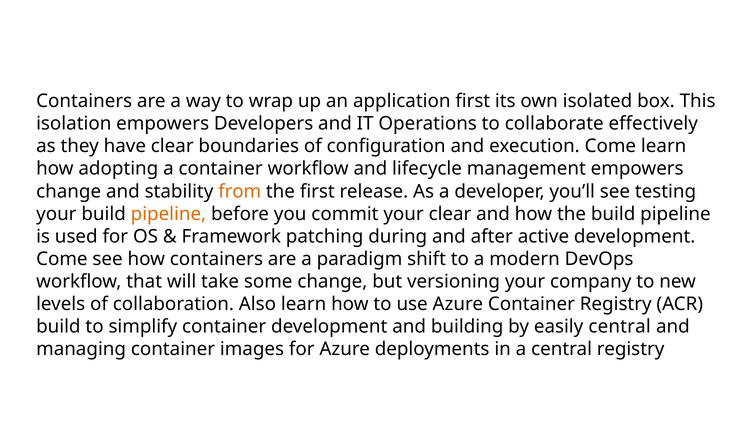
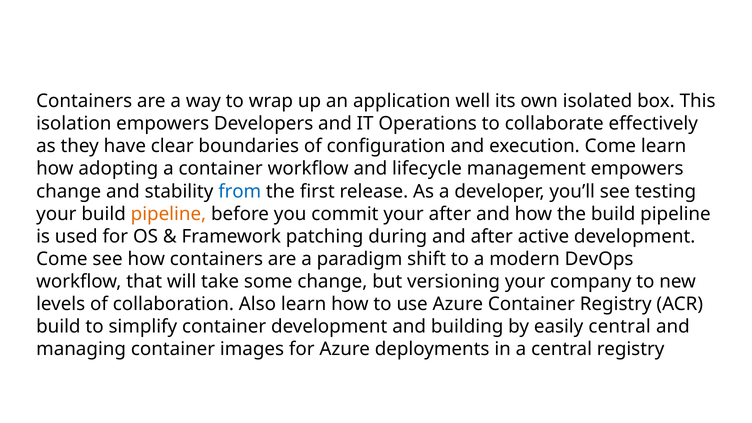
application first: first -> well (473, 101)
from colour: orange -> blue (240, 191)
your clear: clear -> after (450, 214)
